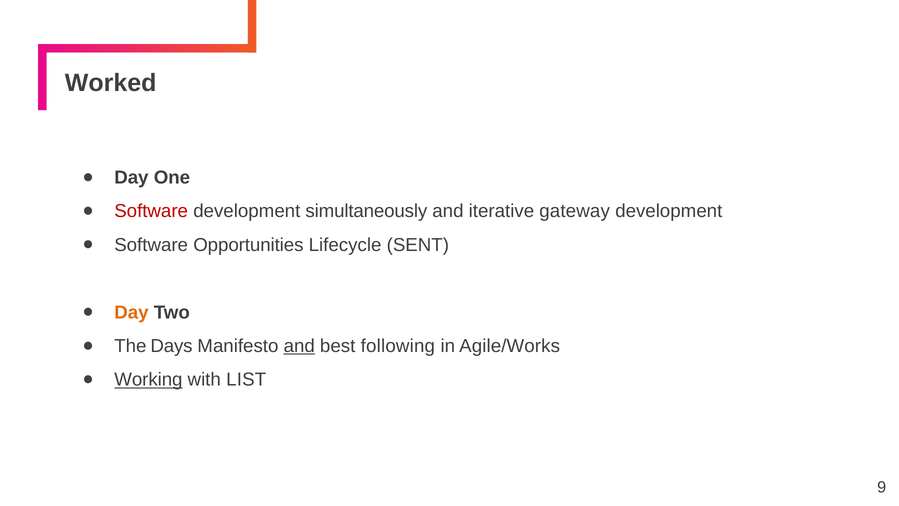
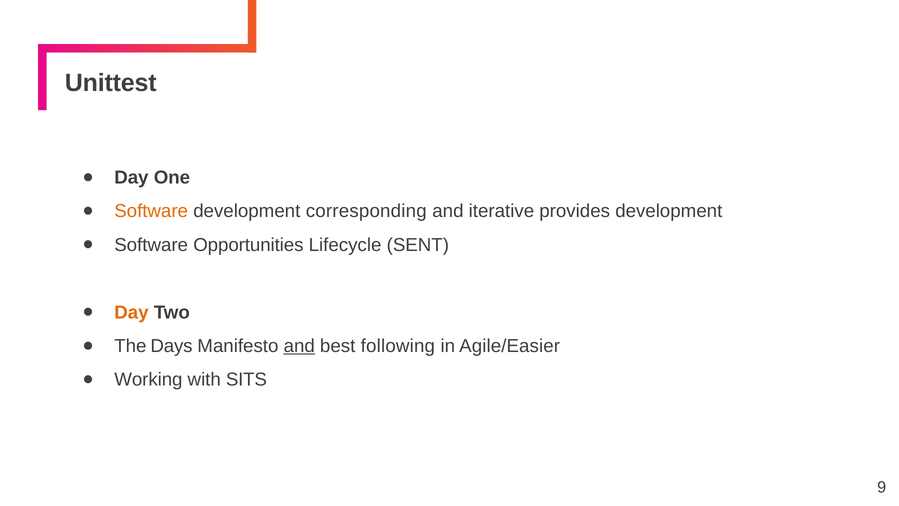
Worked: Worked -> Unittest (111, 83)
Software colour: red -> orange (151, 211)
simultaneously: simultaneously -> corresponding (366, 211)
gateway: gateway -> provides (575, 211)
Agile/Works: Agile/Works -> Agile/Easier (510, 346)
Working underline: present -> none (148, 380)
LIST: LIST -> SITS (246, 380)
